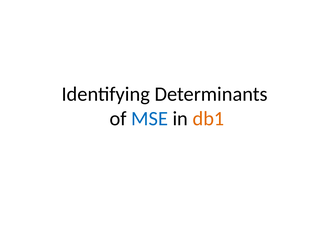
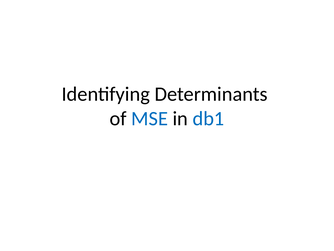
db1 colour: orange -> blue (208, 118)
